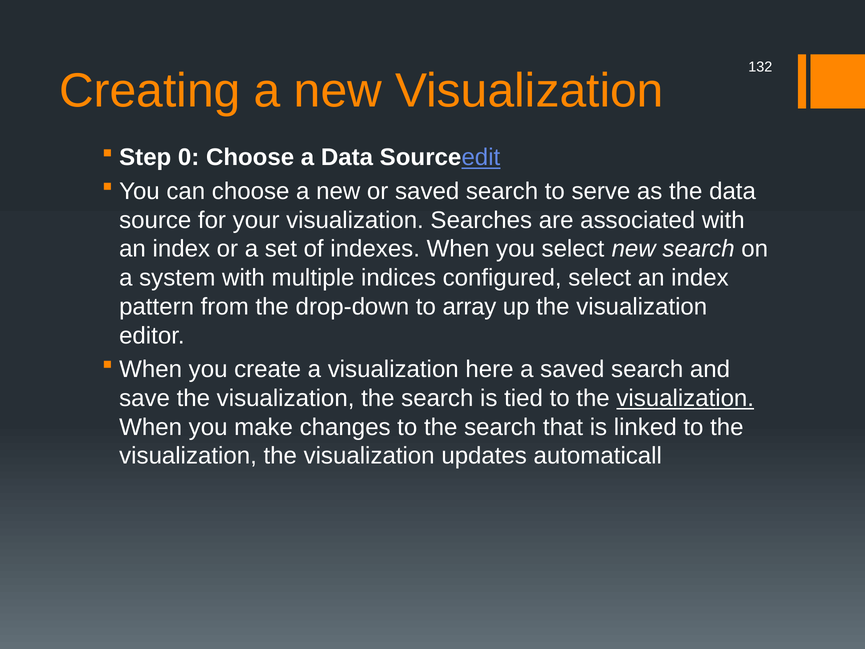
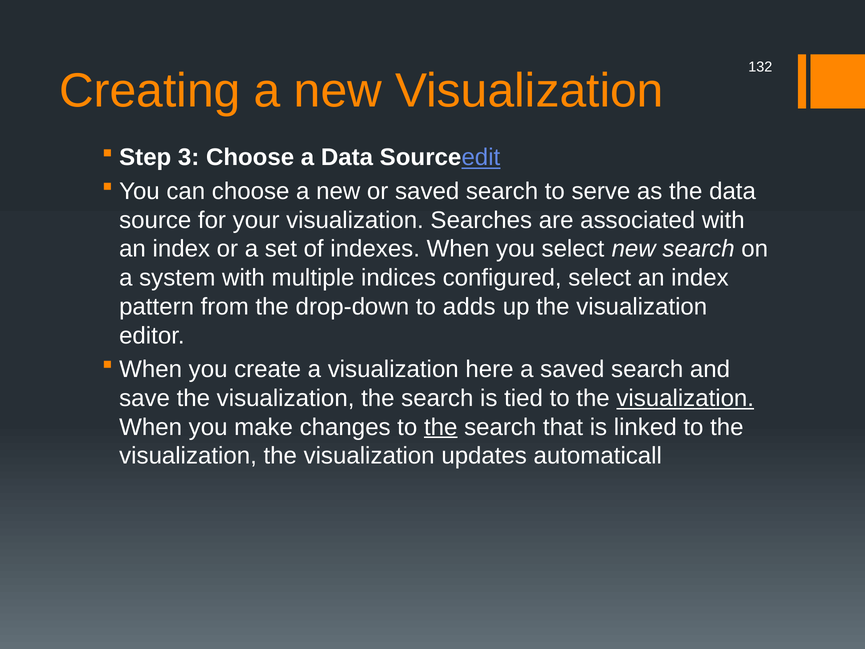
0: 0 -> 3 (189, 157)
array: array -> adds (469, 307)
the underline: none -> present (441, 427)
